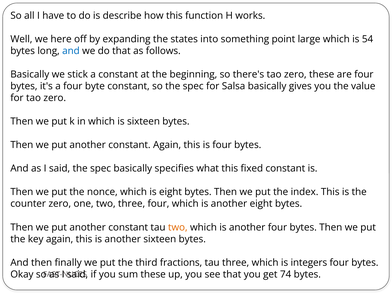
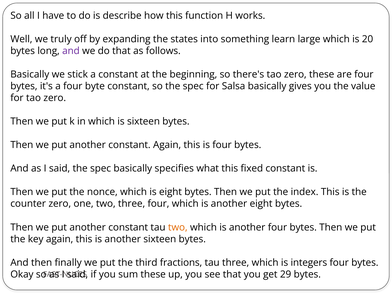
here: here -> truly (61, 39)
point: point -> learn (283, 39)
54: 54 -> 20 (368, 39)
and colour: blue -> purple (71, 51)
74: 74 -> 29 (286, 274)
